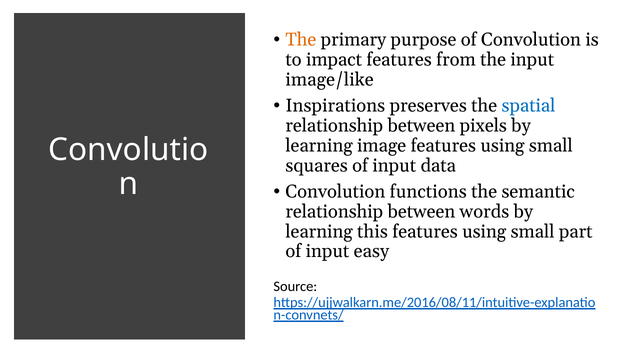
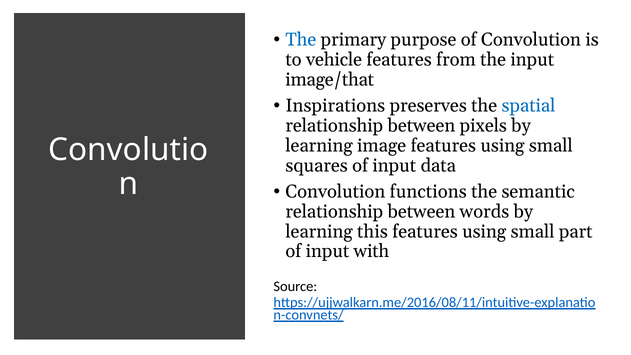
The colour: orange -> blue (301, 40)
impact: impact -> vehicle (334, 60)
image/like: image/like -> image/that (330, 79)
easy: easy -> with (372, 251)
